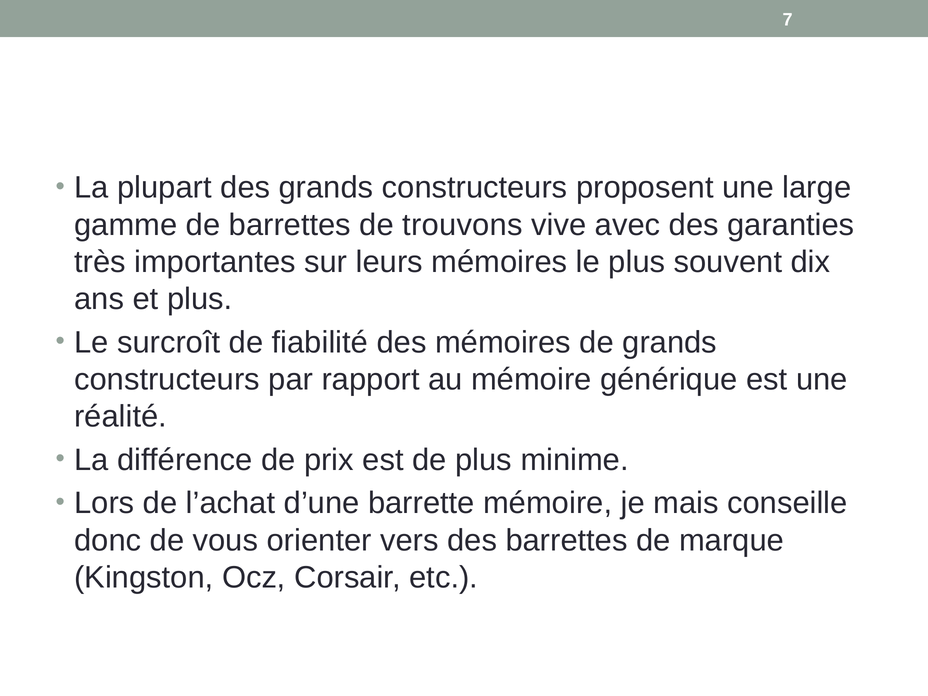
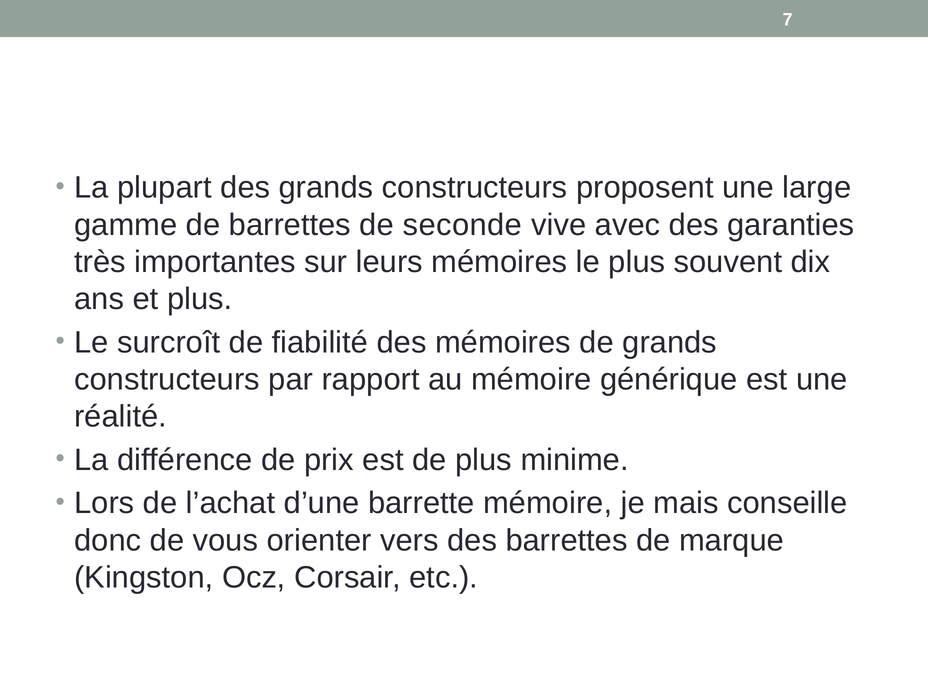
trouvons: trouvons -> seconde (462, 225)
